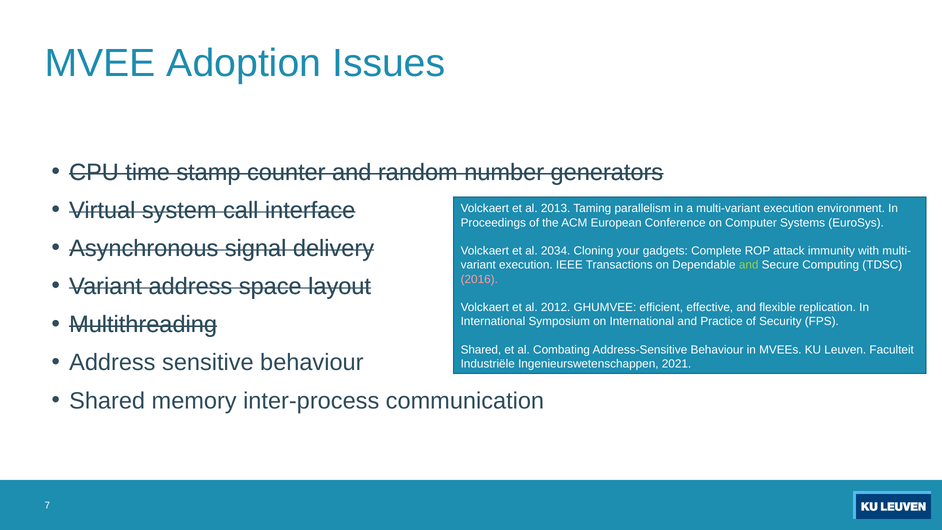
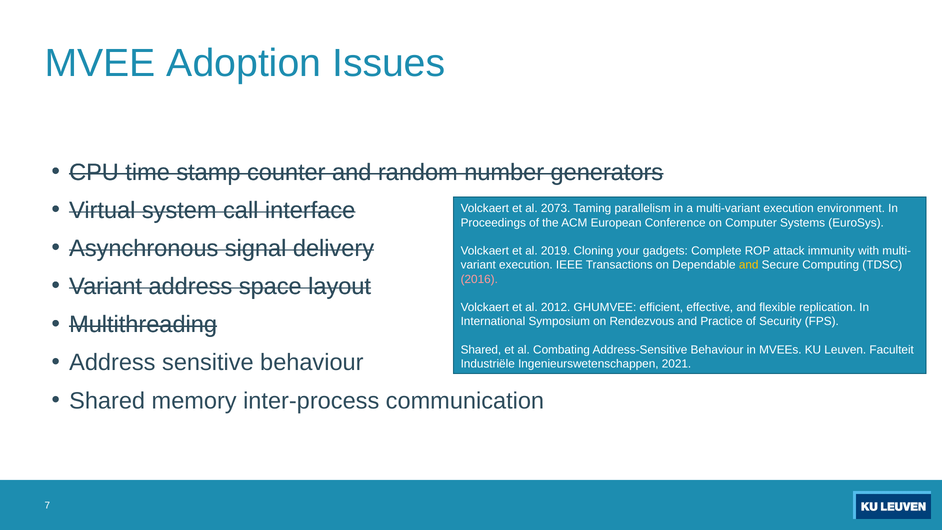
2013: 2013 -> 2073 (556, 208)
2034: 2034 -> 2019 (556, 251)
and colour: light green -> yellow (749, 265)
on International: International -> Rendezvous (642, 322)
